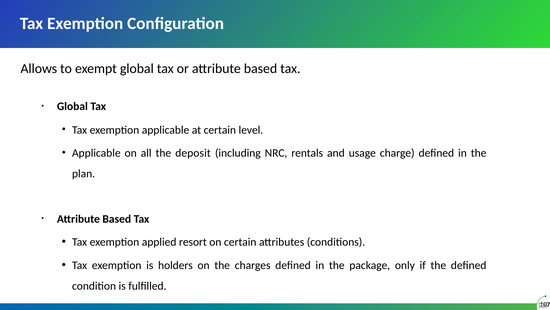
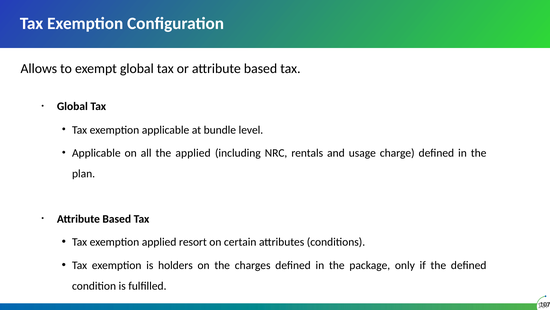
at certain: certain -> bundle (220, 130)
the deposit: deposit -> applied (193, 153)
